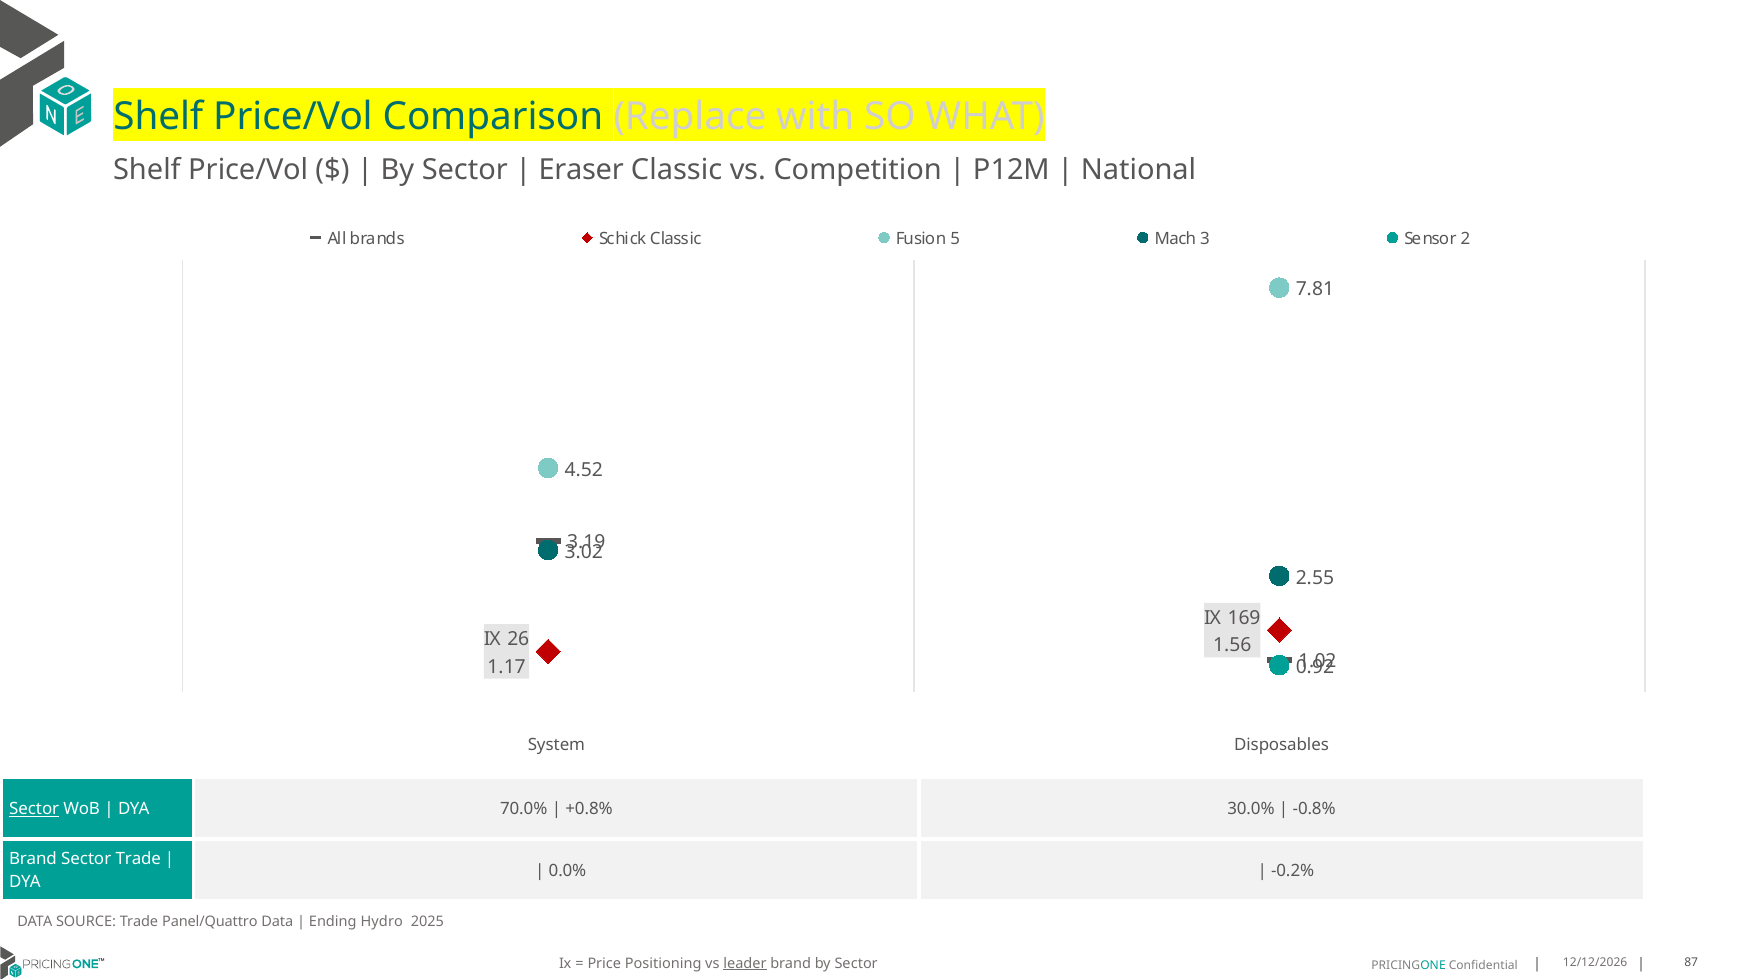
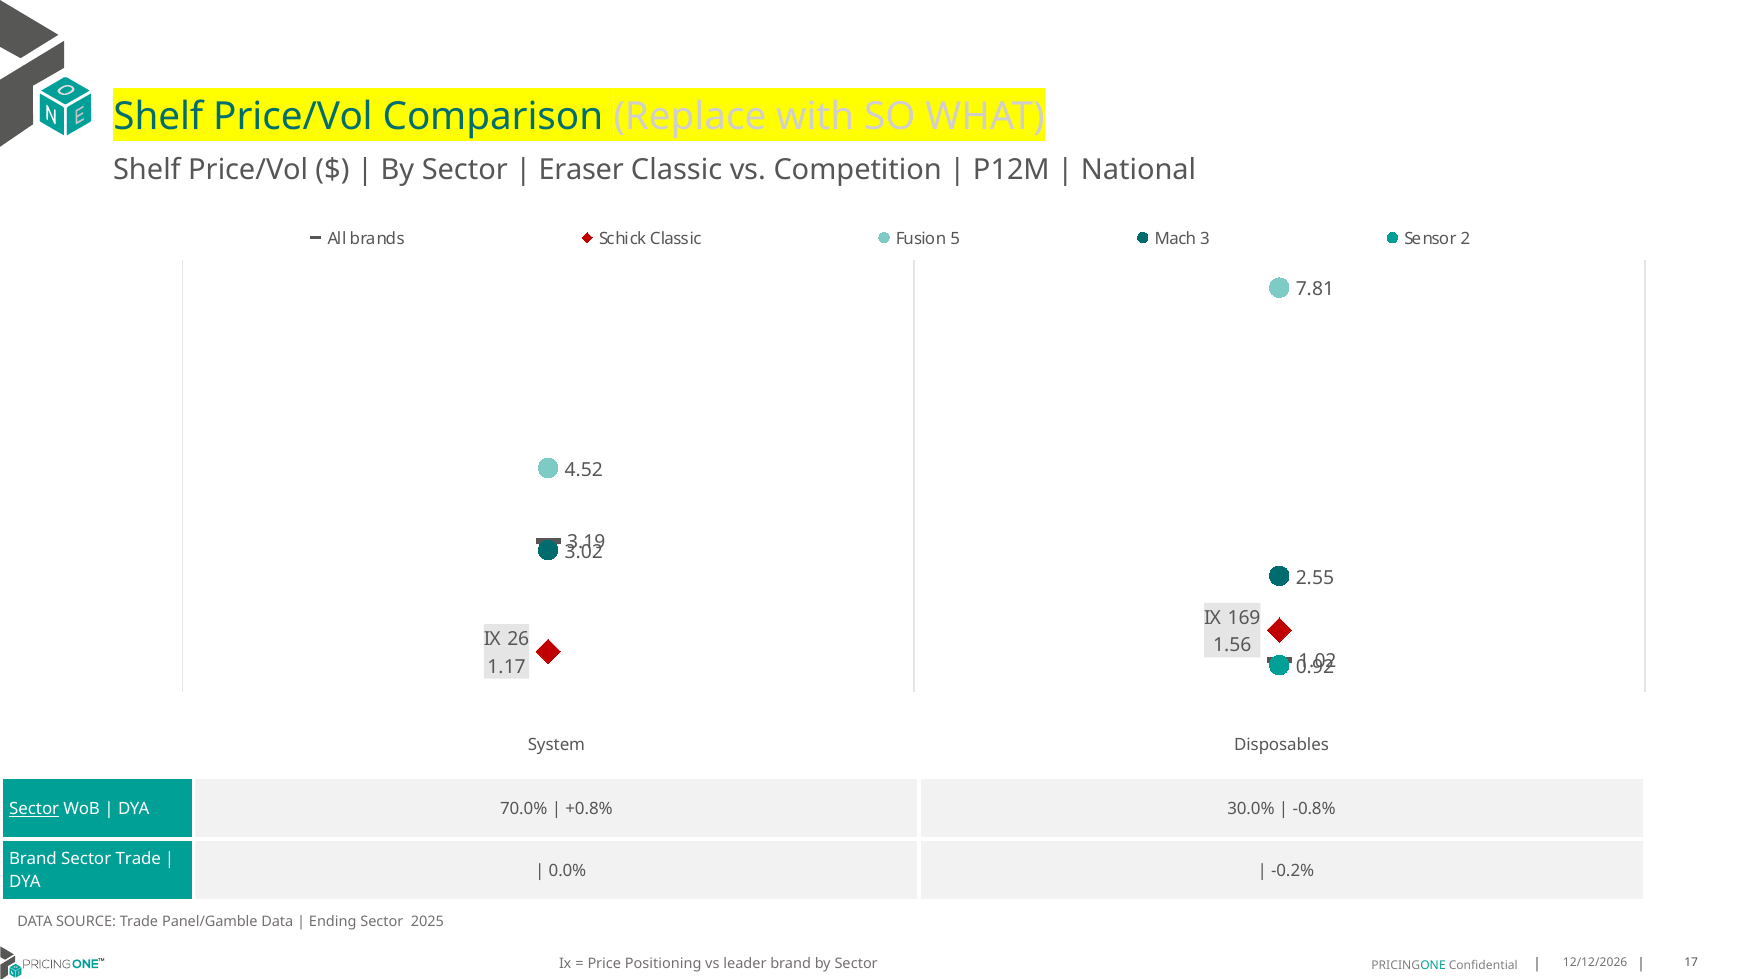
Panel/Quattro: Panel/Quattro -> Panel/Gamble (210, 922)
Ending Hydro: Hydro -> Sector (382, 922)
leader underline: present -> none (745, 964)
87: 87 -> 17 (1691, 963)
